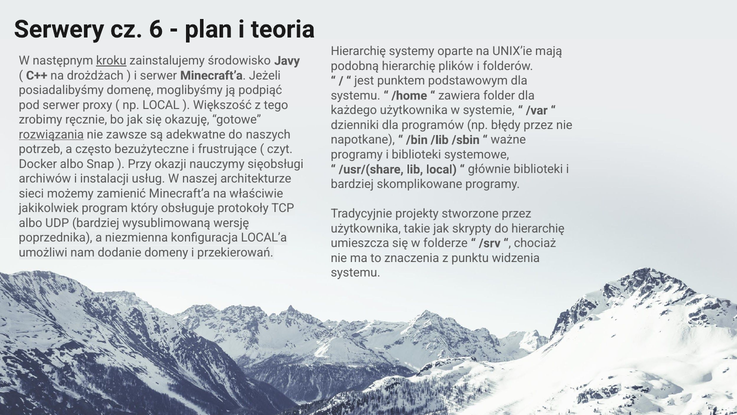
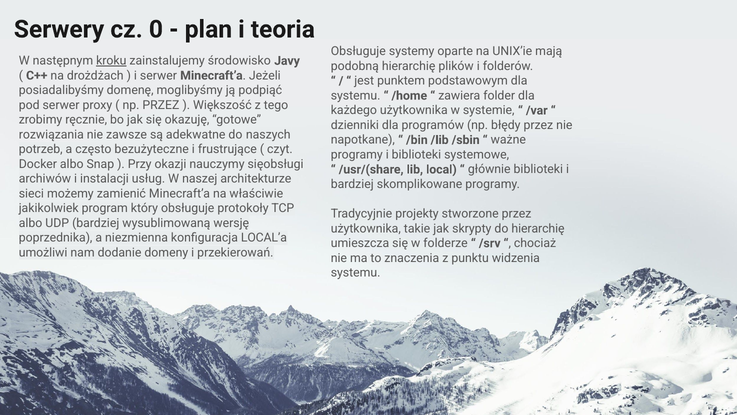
6: 6 -> 0 (156, 29)
Hierarchię: Hierarchię -> Obsługuje (358, 51)
np LOCAL: LOCAL -> PRZEZ (161, 105)
rozwiązania underline: present -> none (51, 134)
